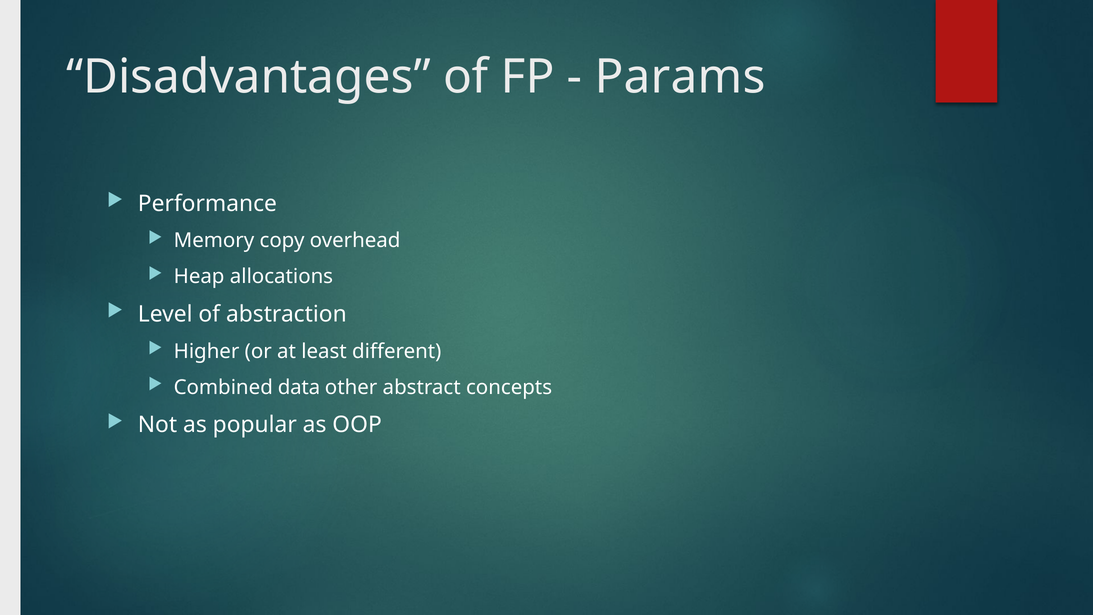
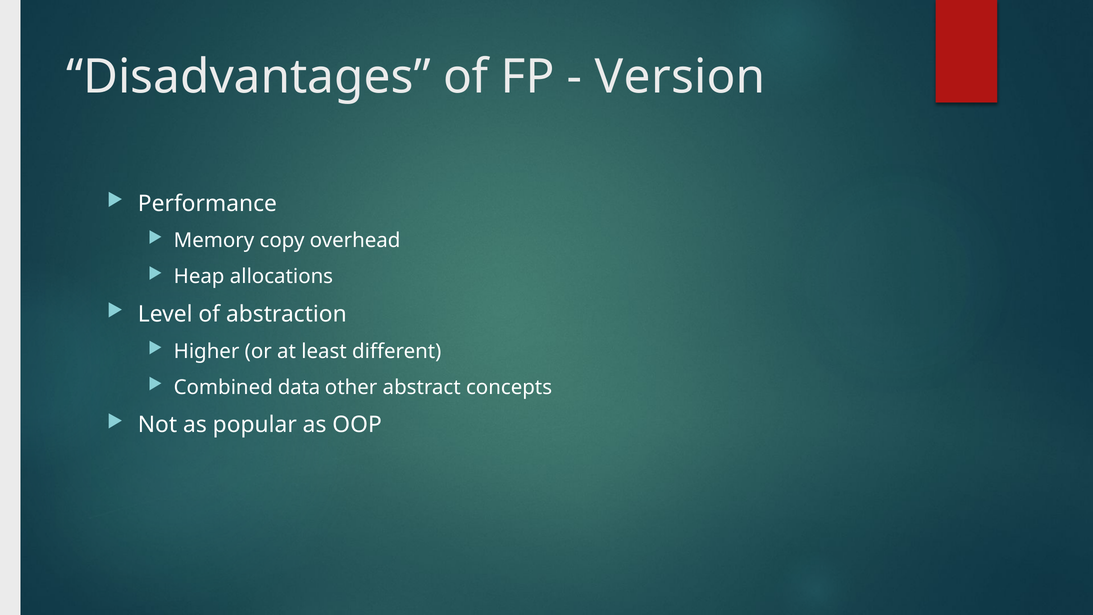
Params: Params -> Version (680, 77)
